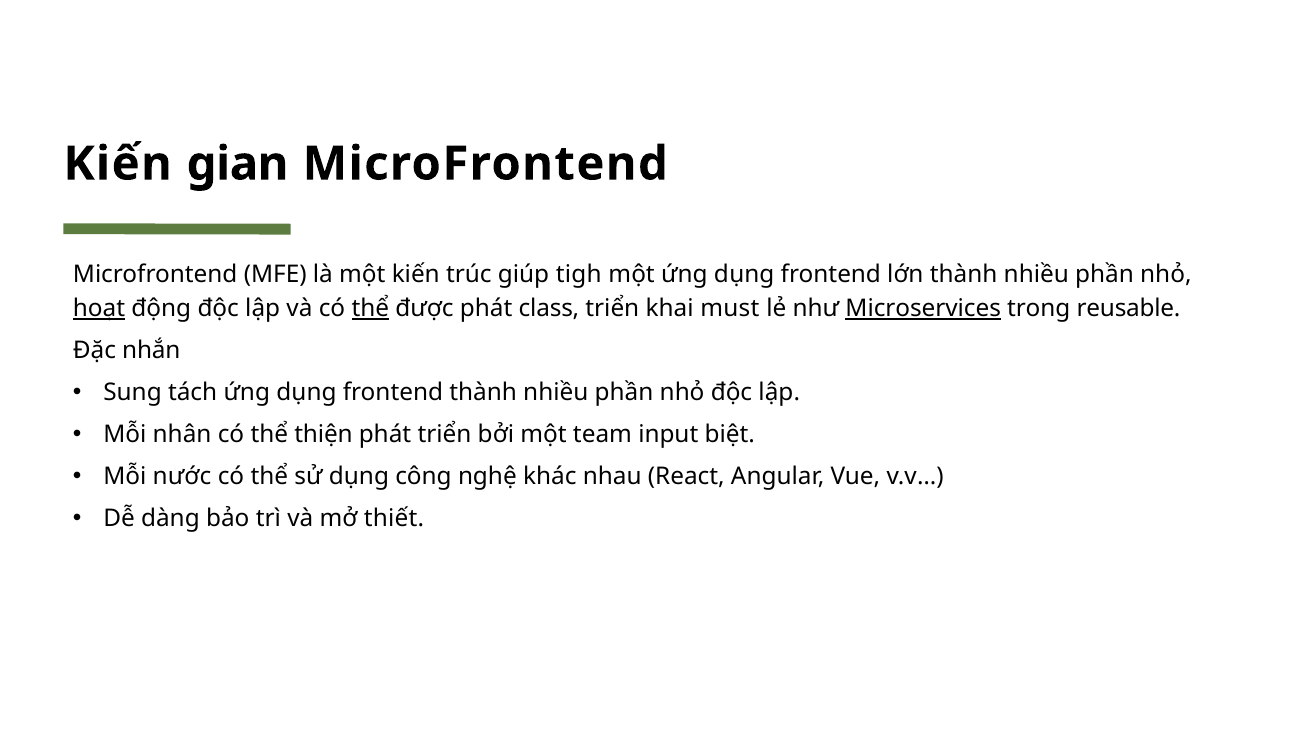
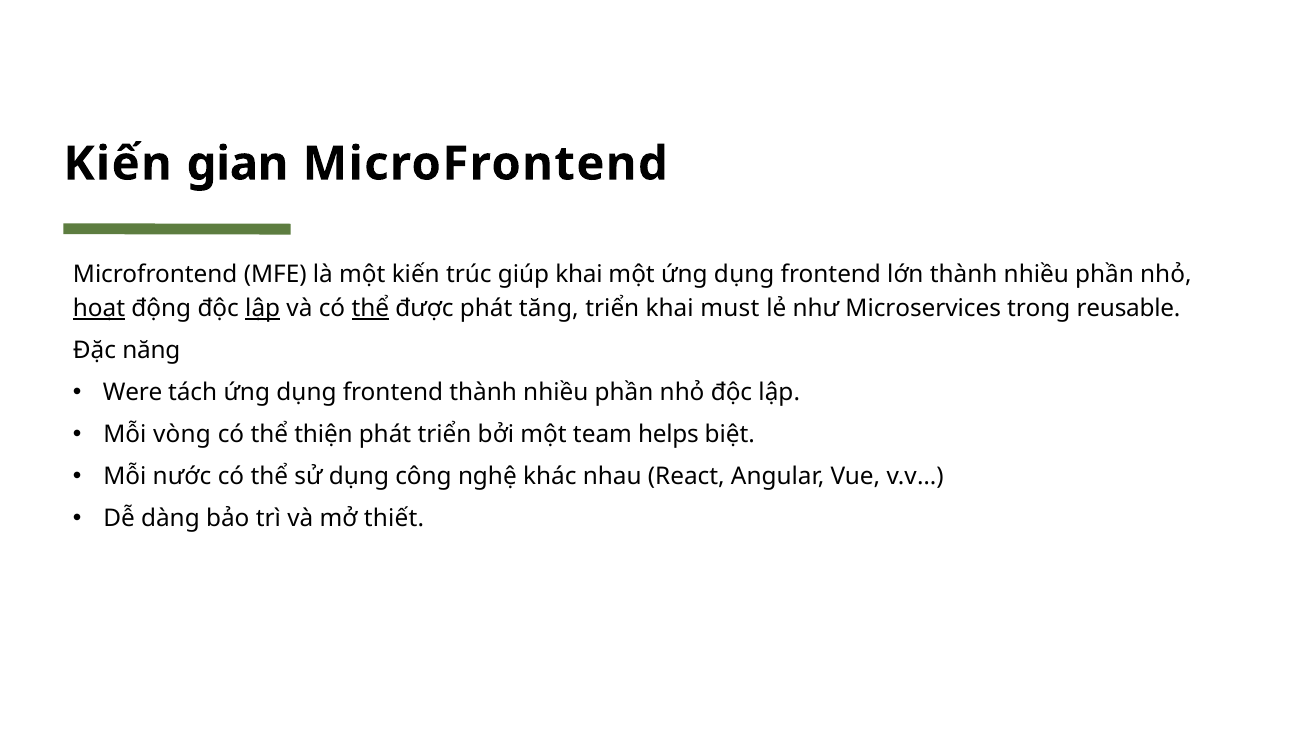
giúp tigh: tigh -> khai (579, 275)
lập underline: none -> present (263, 309)
class: class -> tăng (549, 309)
Microservices underline: present -> none (923, 309)
nhắn: nhắn -> năng (151, 351)
Sung: Sung -> Were (133, 393)
nhân: nhân -> vòng (182, 435)
input: input -> helps (668, 435)
